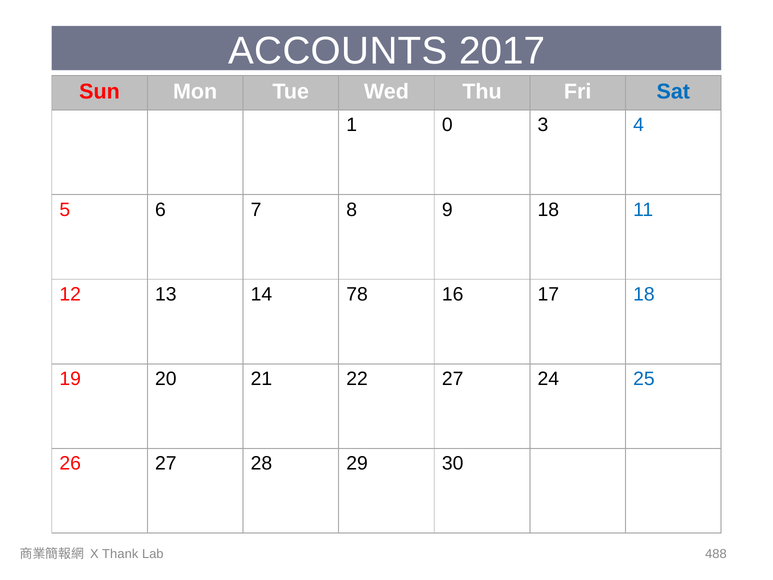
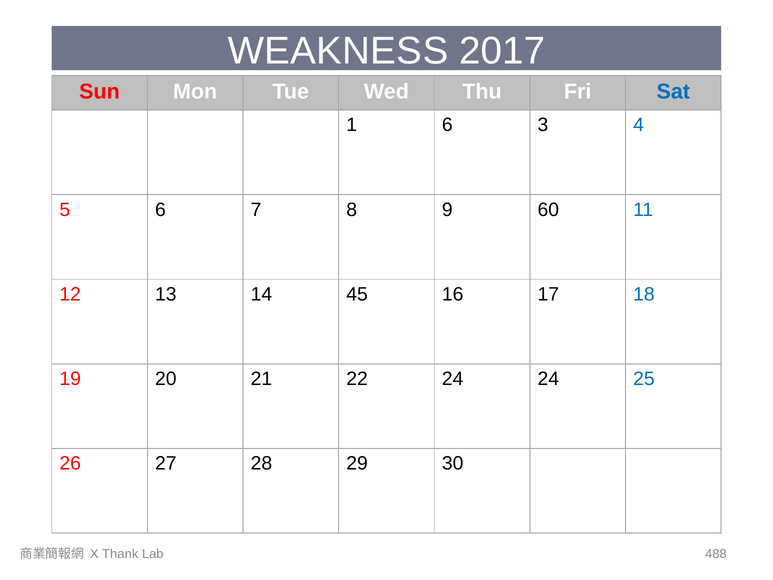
ACCOUNTS: ACCOUNTS -> WEAKNESS (338, 51)
1 0: 0 -> 6 (447, 125)
9 18: 18 -> 60 (548, 210)
78: 78 -> 45 (357, 294)
22 27: 27 -> 24 (453, 379)
